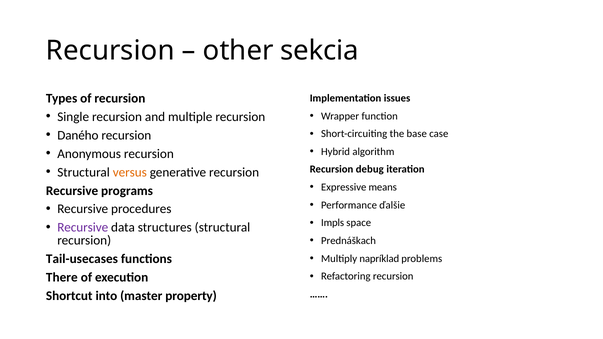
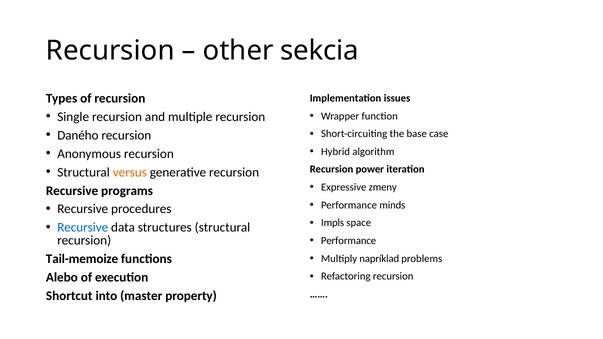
debug: debug -> power (370, 170)
means: means -> zmeny (383, 187)
ďalšie: ďalšie -> minds (392, 205)
Recursive colour: purple -> blue (83, 228)
Prednáškach: Prednáškach -> Performance (349, 241)
Tail-usecases: Tail-usecases -> Tail-memoize (82, 259)
There: There -> Alebo (62, 277)
